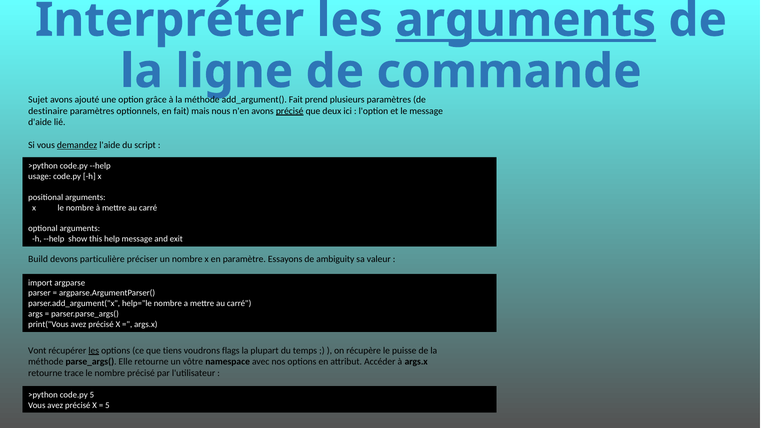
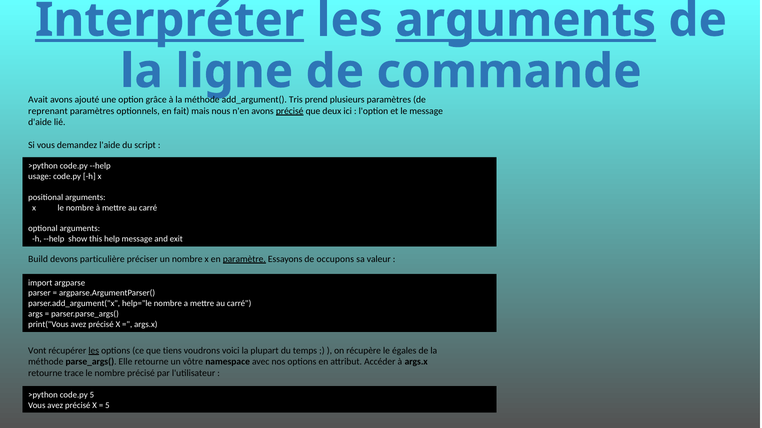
Interpréter underline: none -> present (170, 20)
Sujet: Sujet -> Avait (38, 100)
Fait: Fait -> Tris (296, 100)
destinaire: destinaire -> reprenant (48, 111)
demandez underline: present -> none (77, 145)
paramètre underline: none -> present (244, 259)
ambiguity: ambiguity -> occupons (335, 259)
flags: flags -> voici (231, 351)
puisse: puisse -> égales (404, 351)
